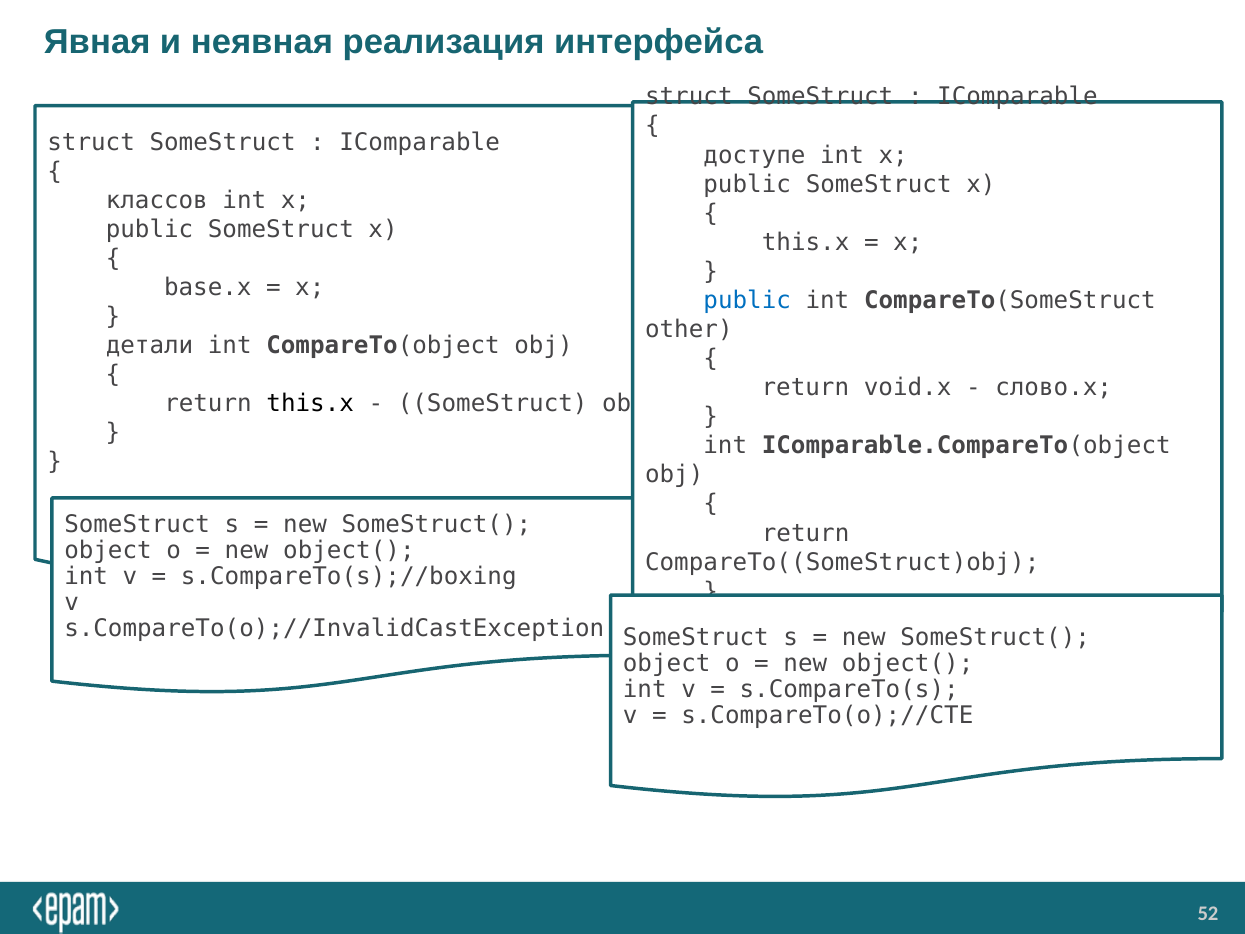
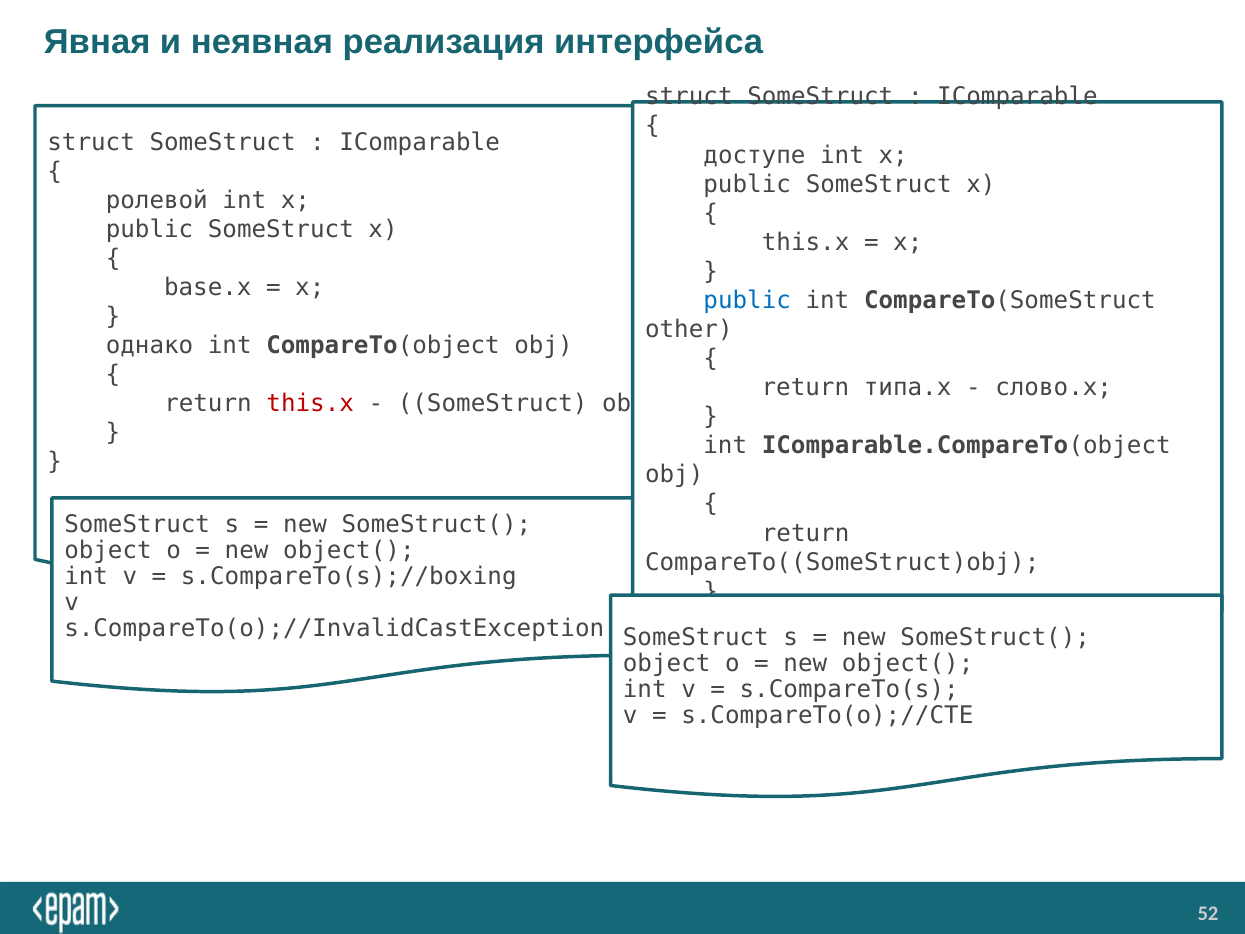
классов: классов -> ролевой (157, 200)
детали: детали -> однако (150, 346)
void.x: void.x -> типа.x (908, 388)
this.x colour: black -> red (310, 404)
